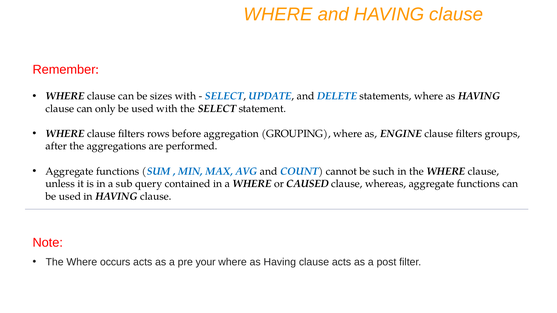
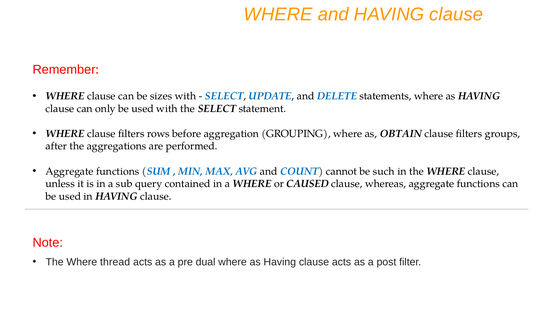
ENGINE: ENGINE -> OBTAIN (401, 134)
occurs: occurs -> thread (115, 262)
your: your -> dual (206, 262)
